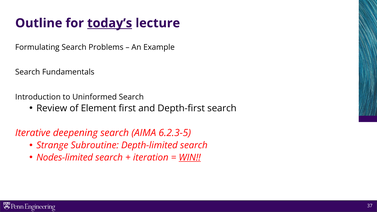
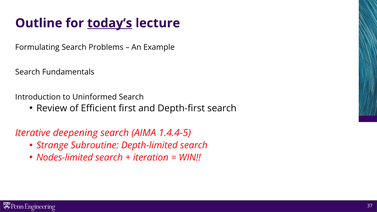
Element: Element -> Efficient (99, 108)
6.2.3-5: 6.2.3-5 -> 1.4.4-5 (175, 133)
WIN underline: present -> none (190, 157)
